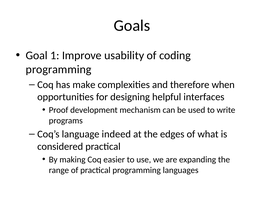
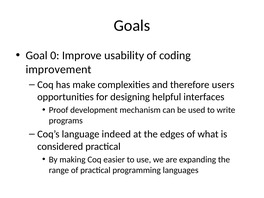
1: 1 -> 0 (55, 55)
programming: programming -> improvement (59, 69)
when: when -> users (223, 85)
